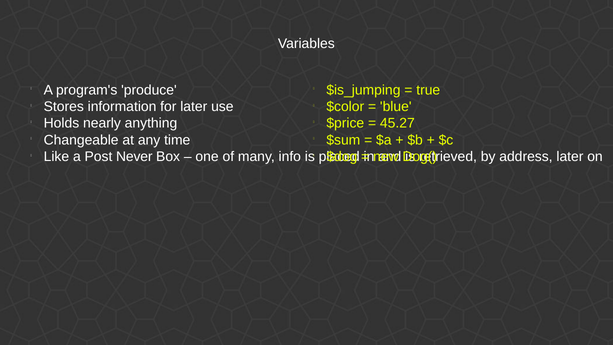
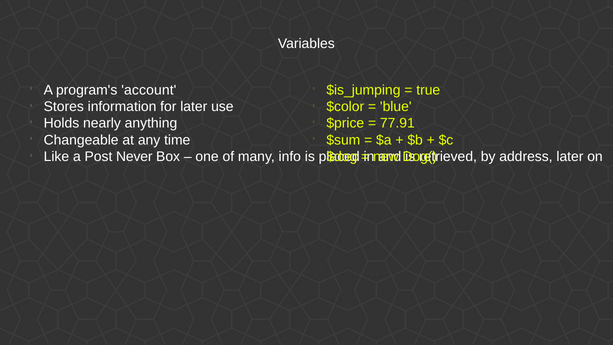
produce: produce -> account (149, 90)
45.27: 45.27 -> 77.91 (397, 123)
